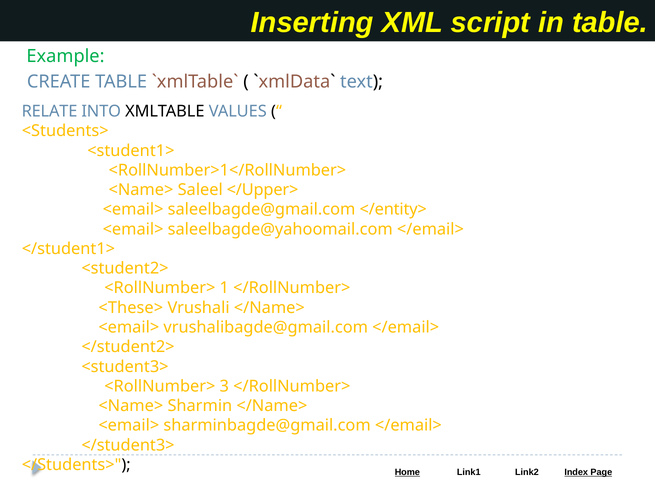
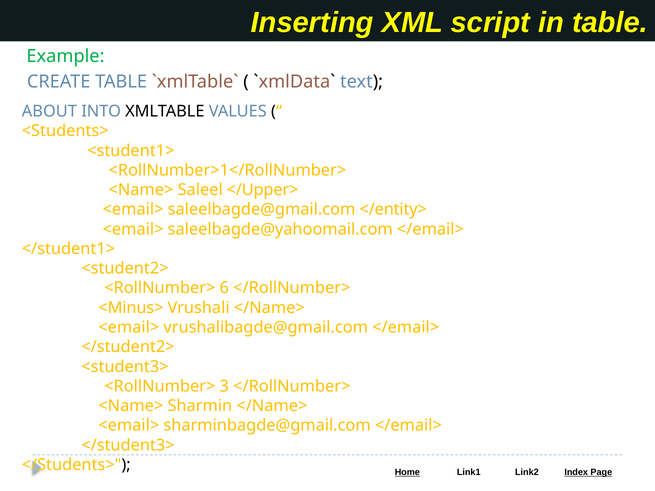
RELATE: RELATE -> ABOUT (49, 111)
1: 1 -> 6 (224, 288)
<These>: <These> -> <Minus> (131, 308)
